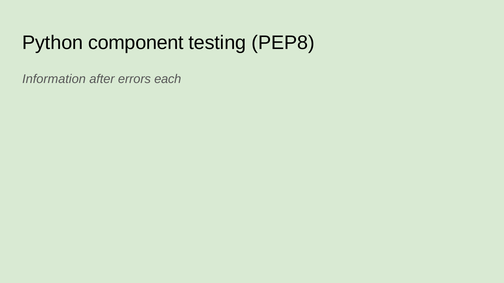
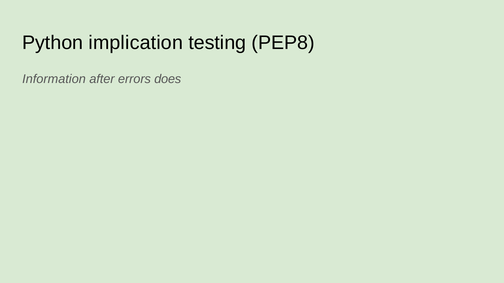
component: component -> implication (136, 43)
each: each -> does (168, 79)
